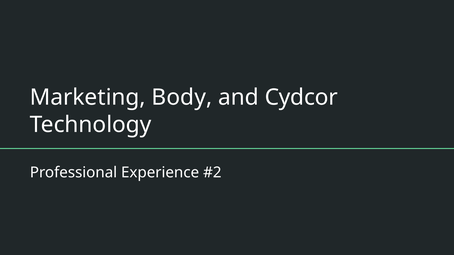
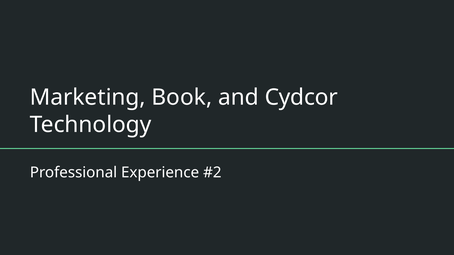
Body: Body -> Book (182, 97)
